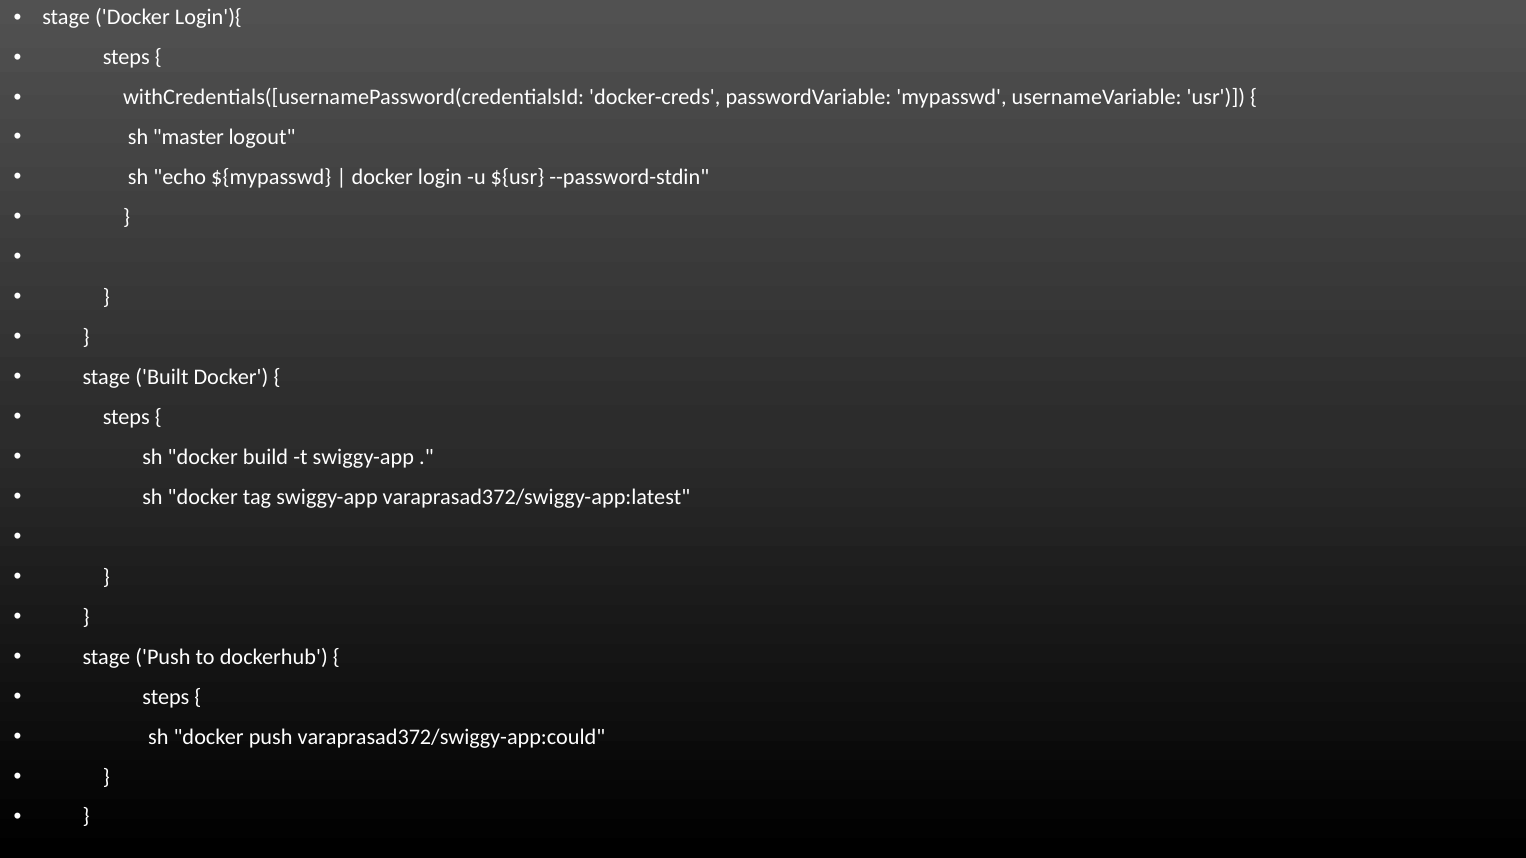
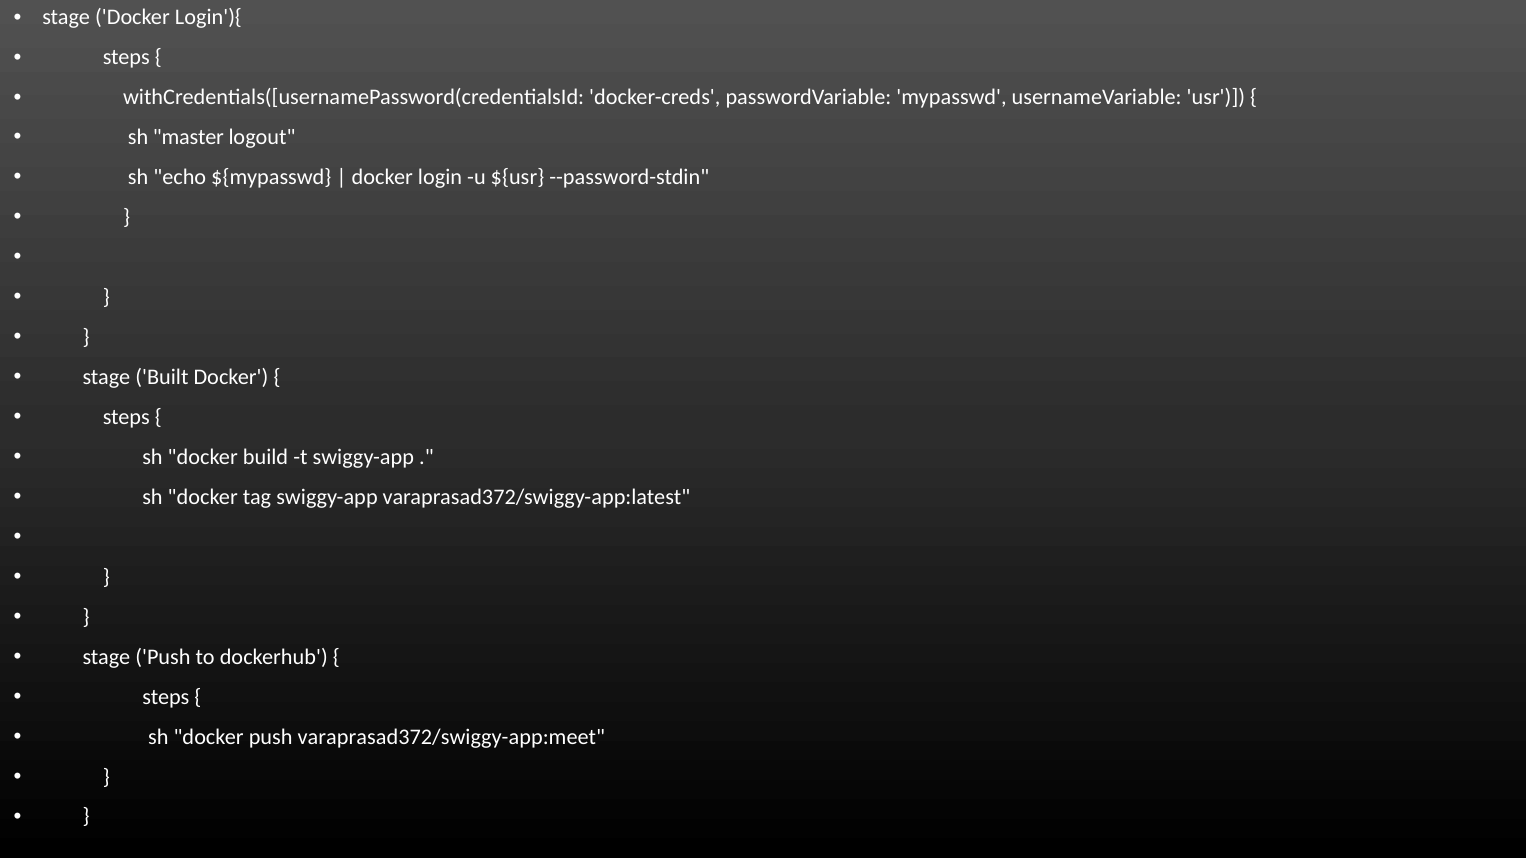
varaprasad372/swiggy-app:could: varaprasad372/swiggy-app:could -> varaprasad372/swiggy-app:meet (451, 737)
